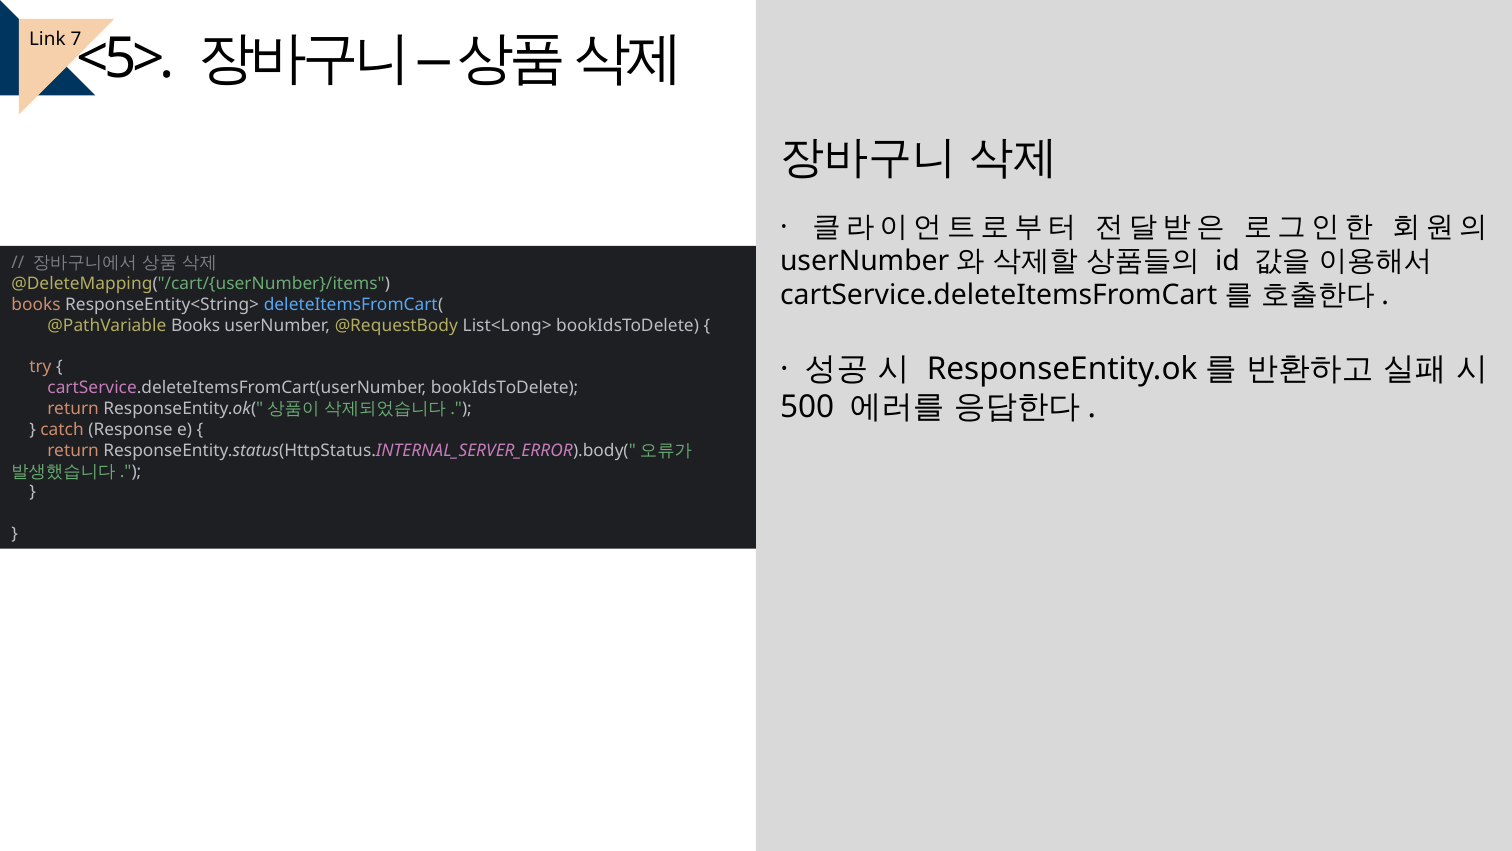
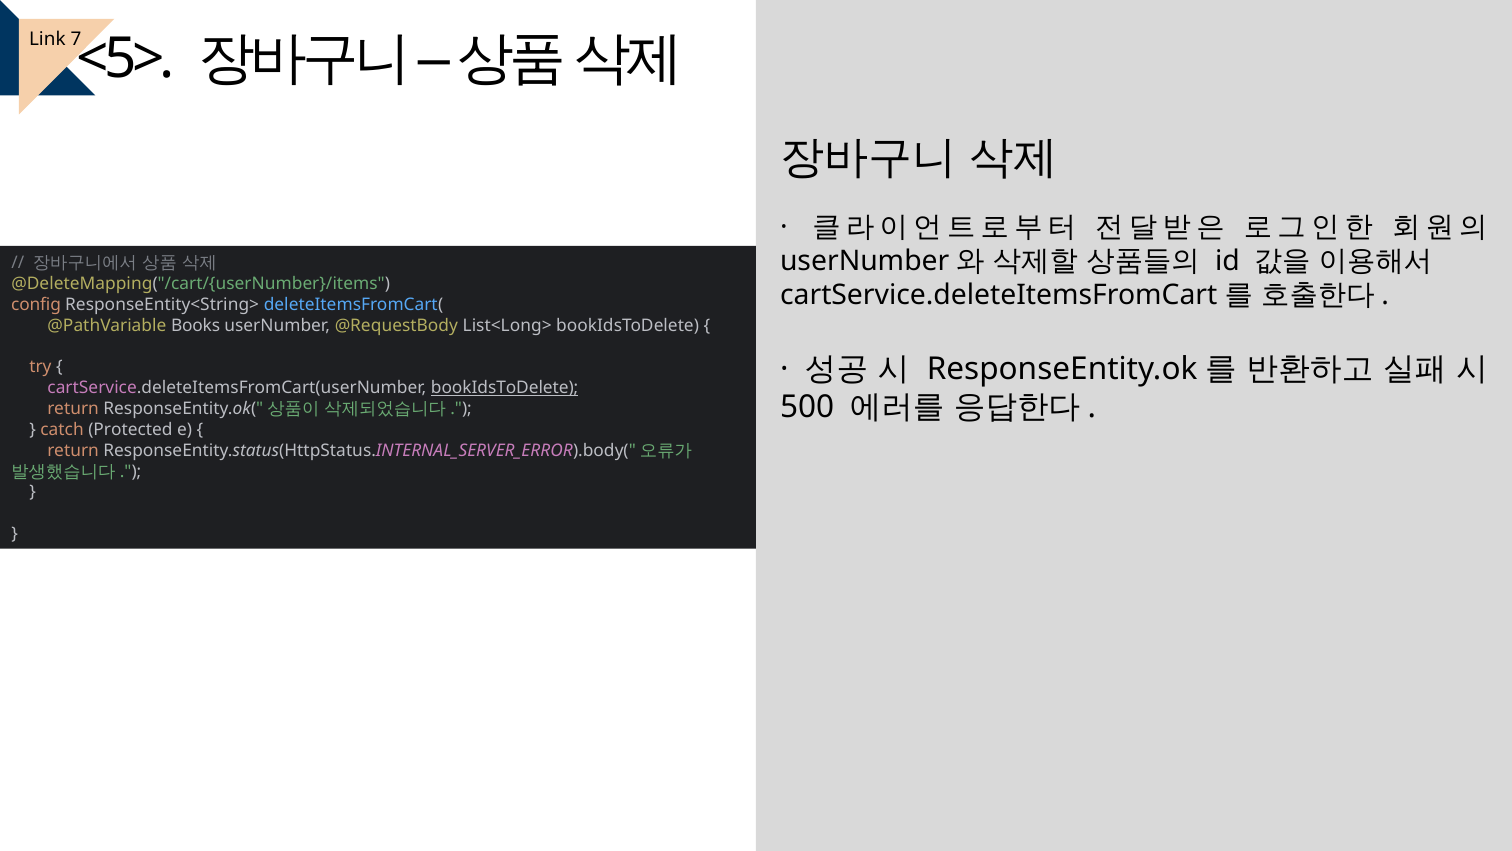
books: books -> config (36, 305)
bookIdsToDelete underline: none -> present (505, 388)
Response: Response -> Protected (130, 429)
